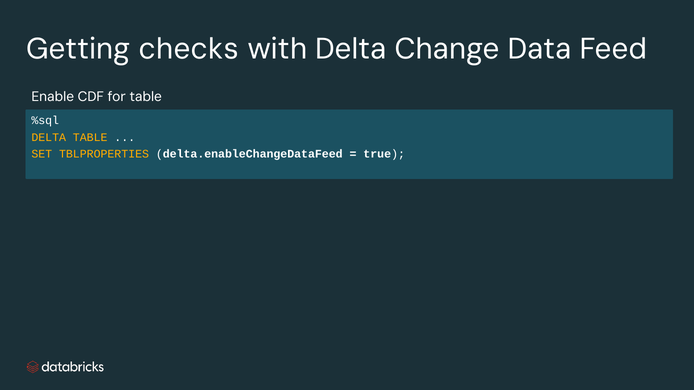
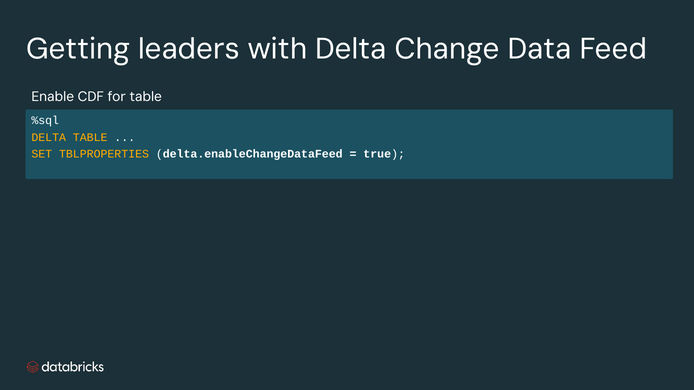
checks: checks -> leaders (189, 49)
